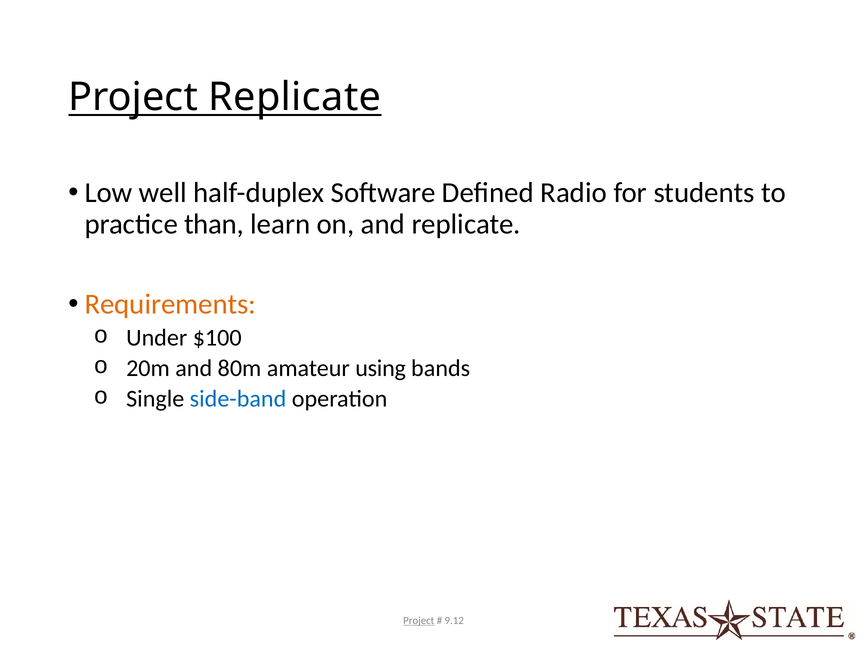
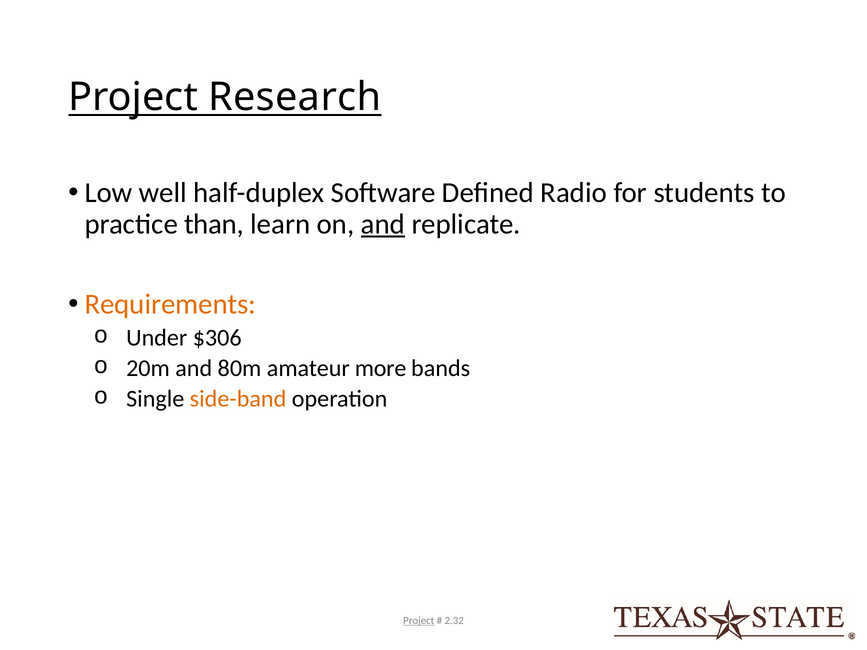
Project Replicate: Replicate -> Research (295, 97)
and underline: none -> present (383, 224)
$100: $100 -> $306 (217, 338)
using: using -> more (381, 368)
side-band colour: blue -> orange (238, 399)
9.12: 9.12 -> 2.32 (454, 621)
